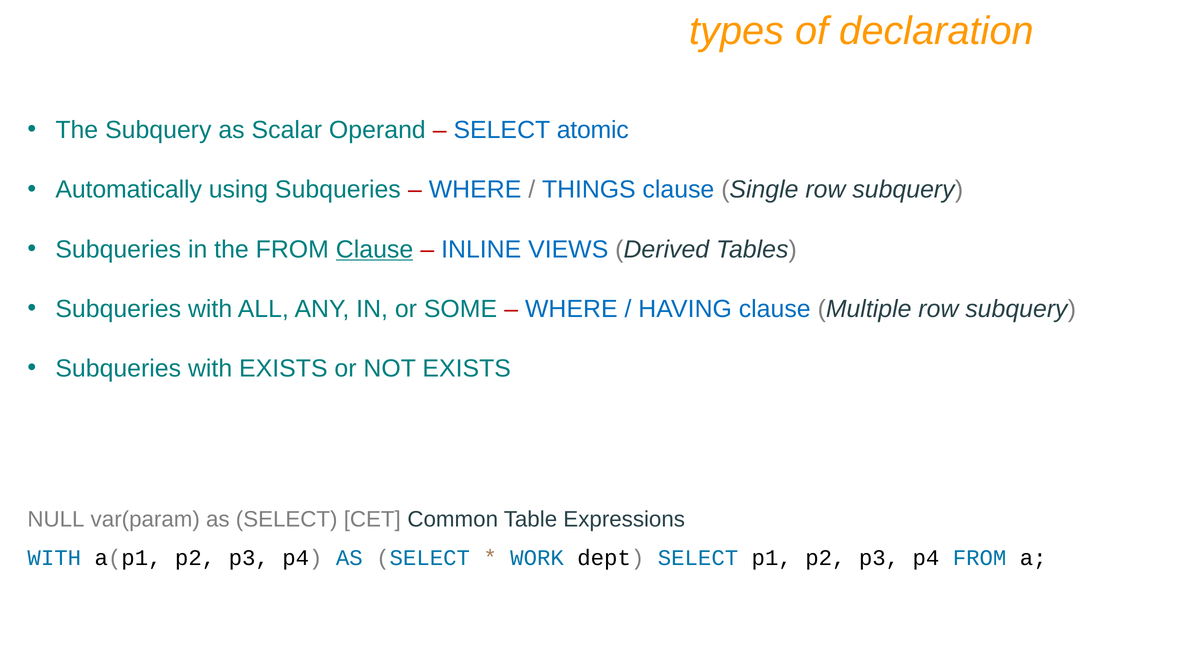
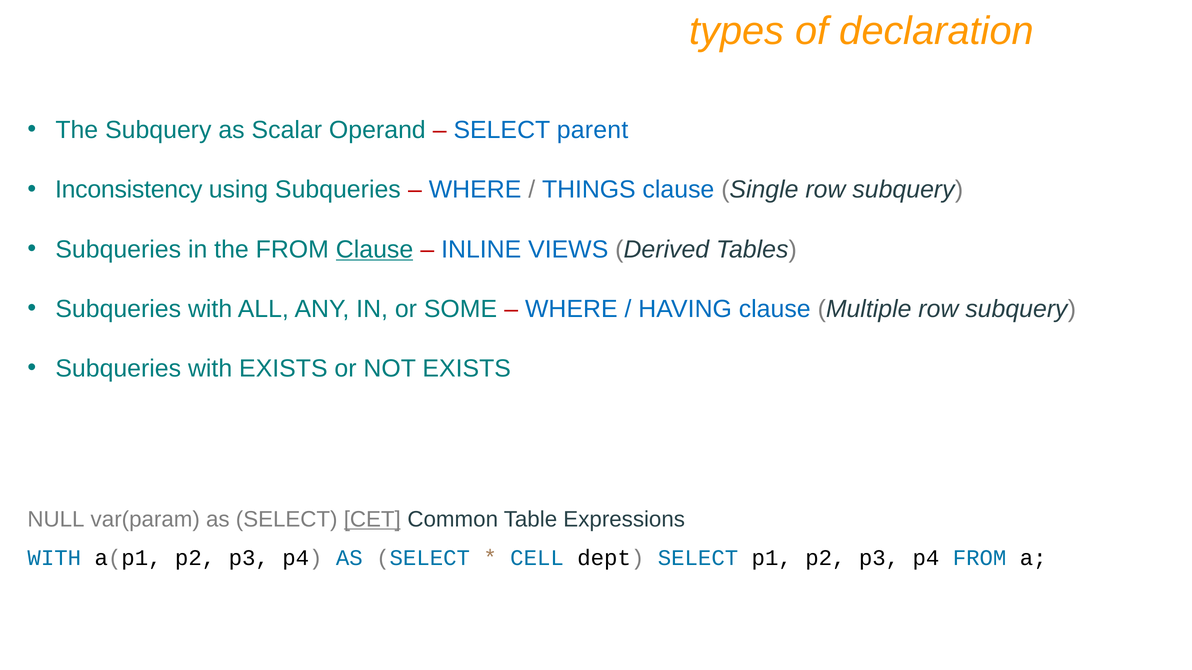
atomic: atomic -> parent (593, 130)
Automatically: Automatically -> Inconsistency (129, 190)
CET underline: none -> present (372, 520)
WORK: WORK -> CELL (537, 559)
